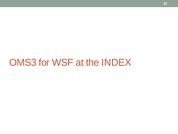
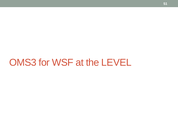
INDEX: INDEX -> LEVEL (116, 62)
